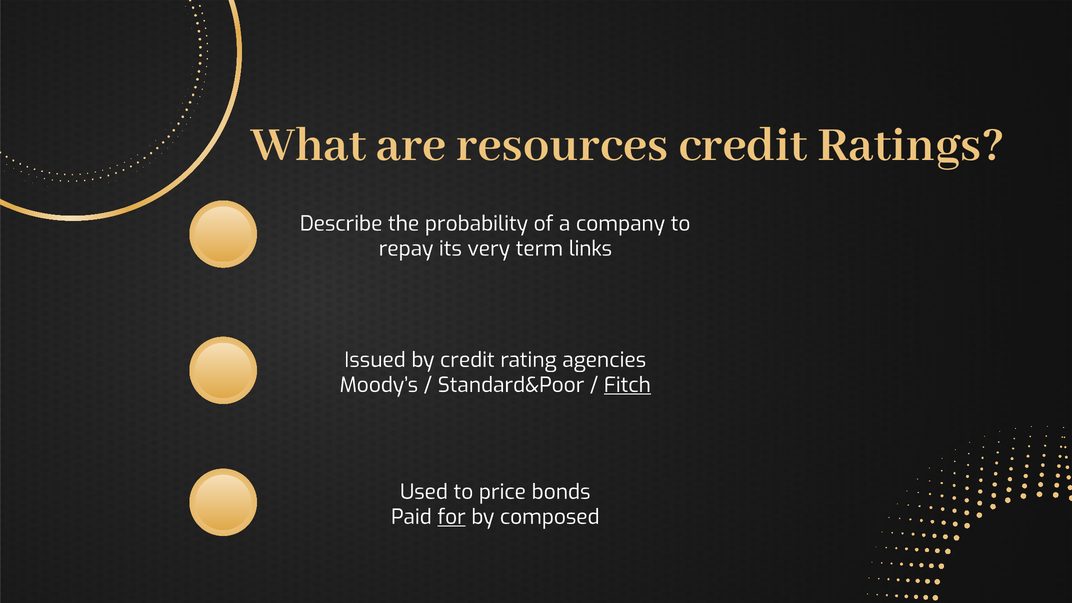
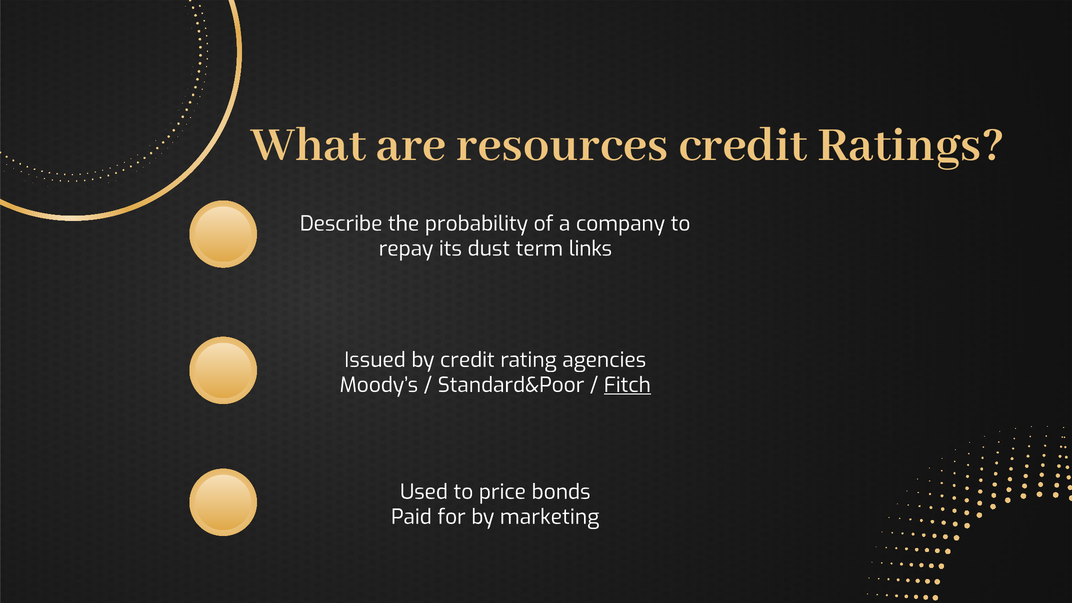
very: very -> dust (489, 249)
for underline: present -> none (452, 517)
composed: composed -> marketing (550, 517)
